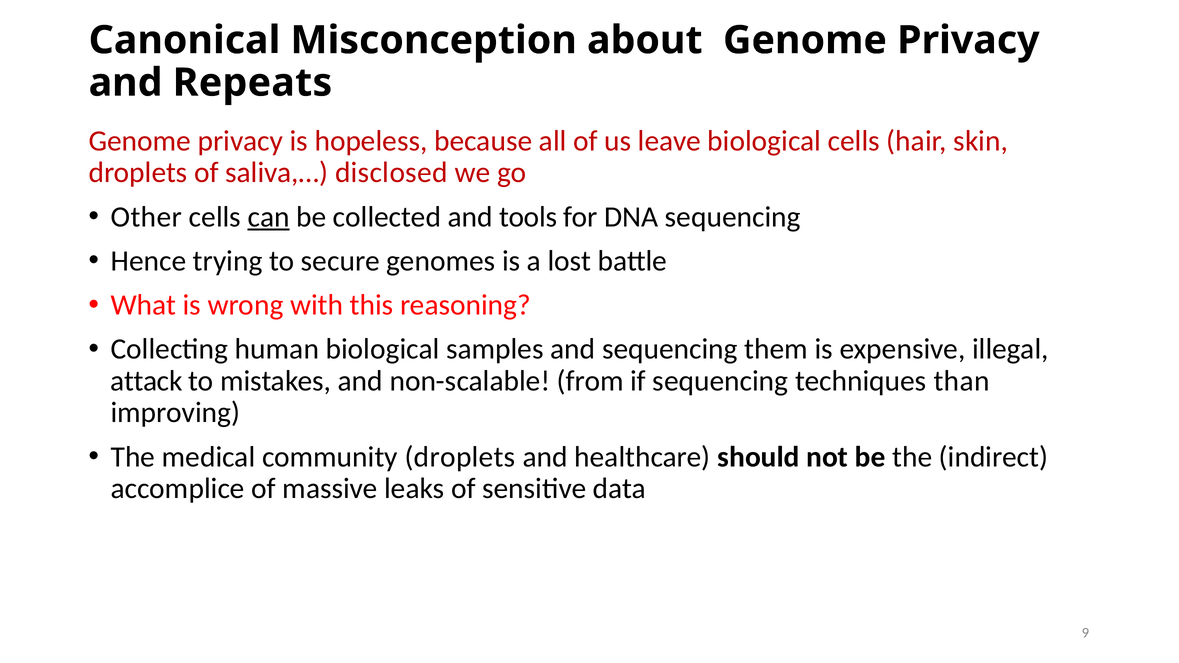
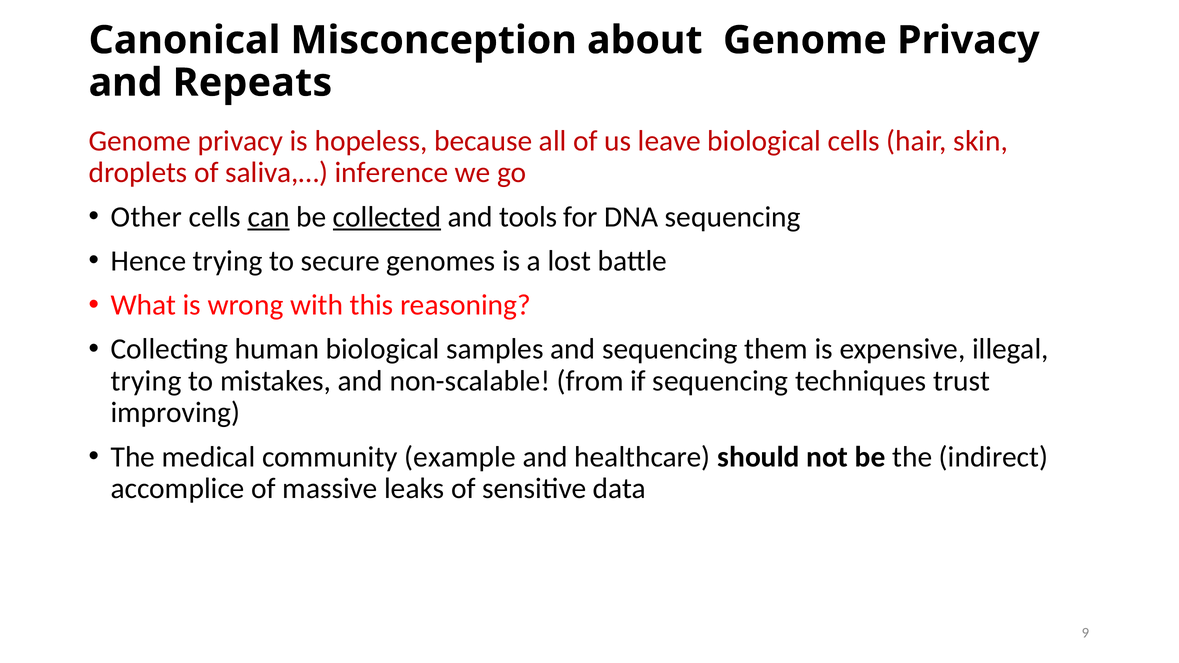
disclosed: disclosed -> inference (391, 173)
collected underline: none -> present (387, 217)
attack: attack -> trying (146, 381)
than: than -> trust (962, 381)
community droplets: droplets -> example (460, 457)
